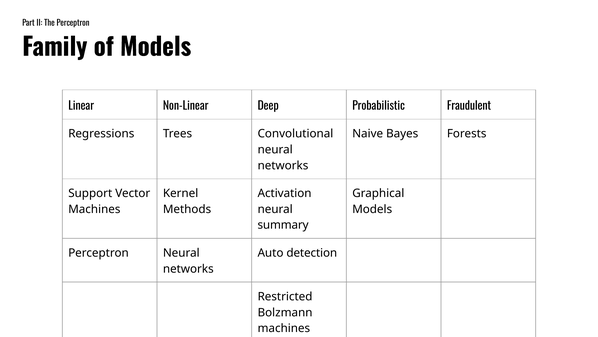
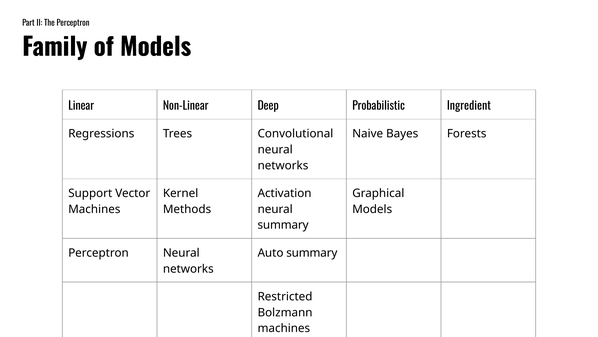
Fraudulent: Fraudulent -> Ingredient (469, 106)
Auto detection: detection -> summary (312, 253)
